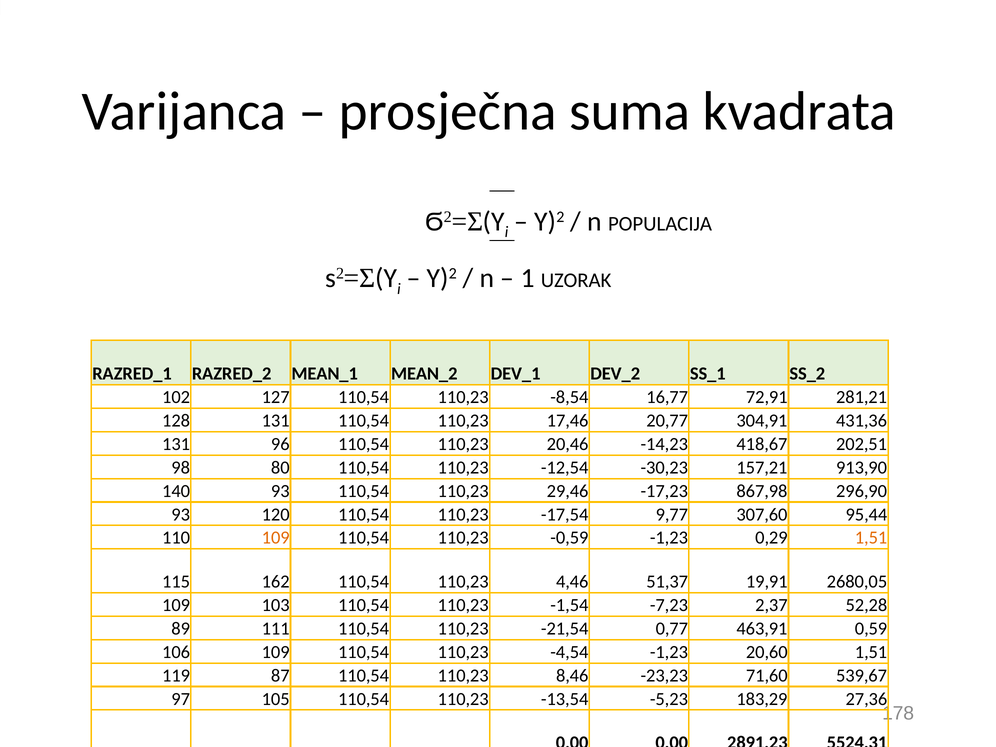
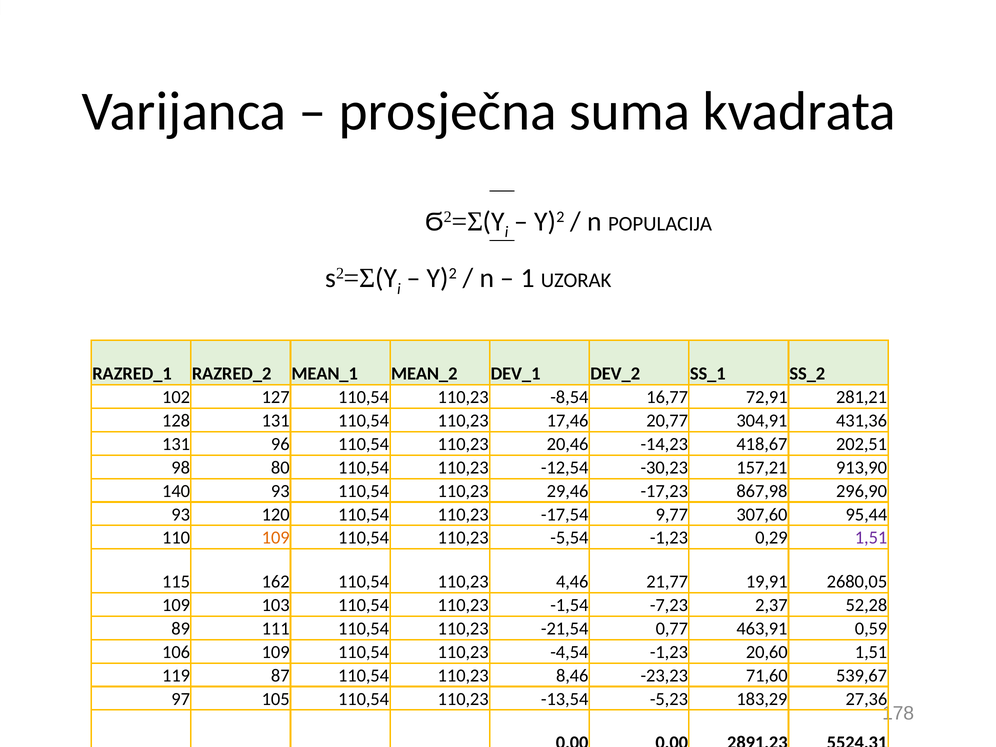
-0,59: -0,59 -> -5,54 (569, 538)
1,51 colour: orange -> purple (871, 538)
51,37: 51,37 -> 21,77 (667, 582)
